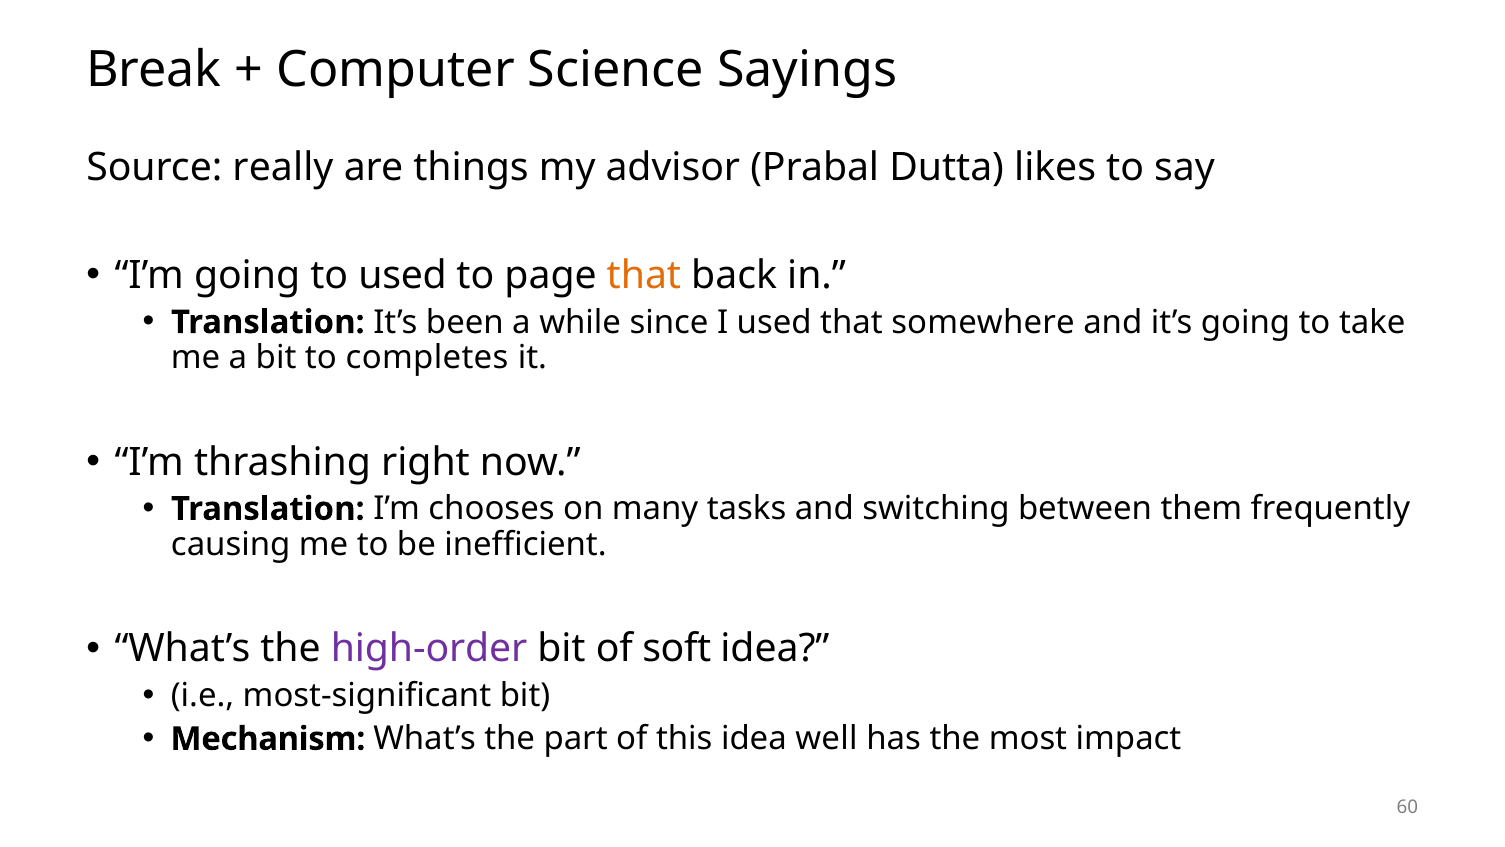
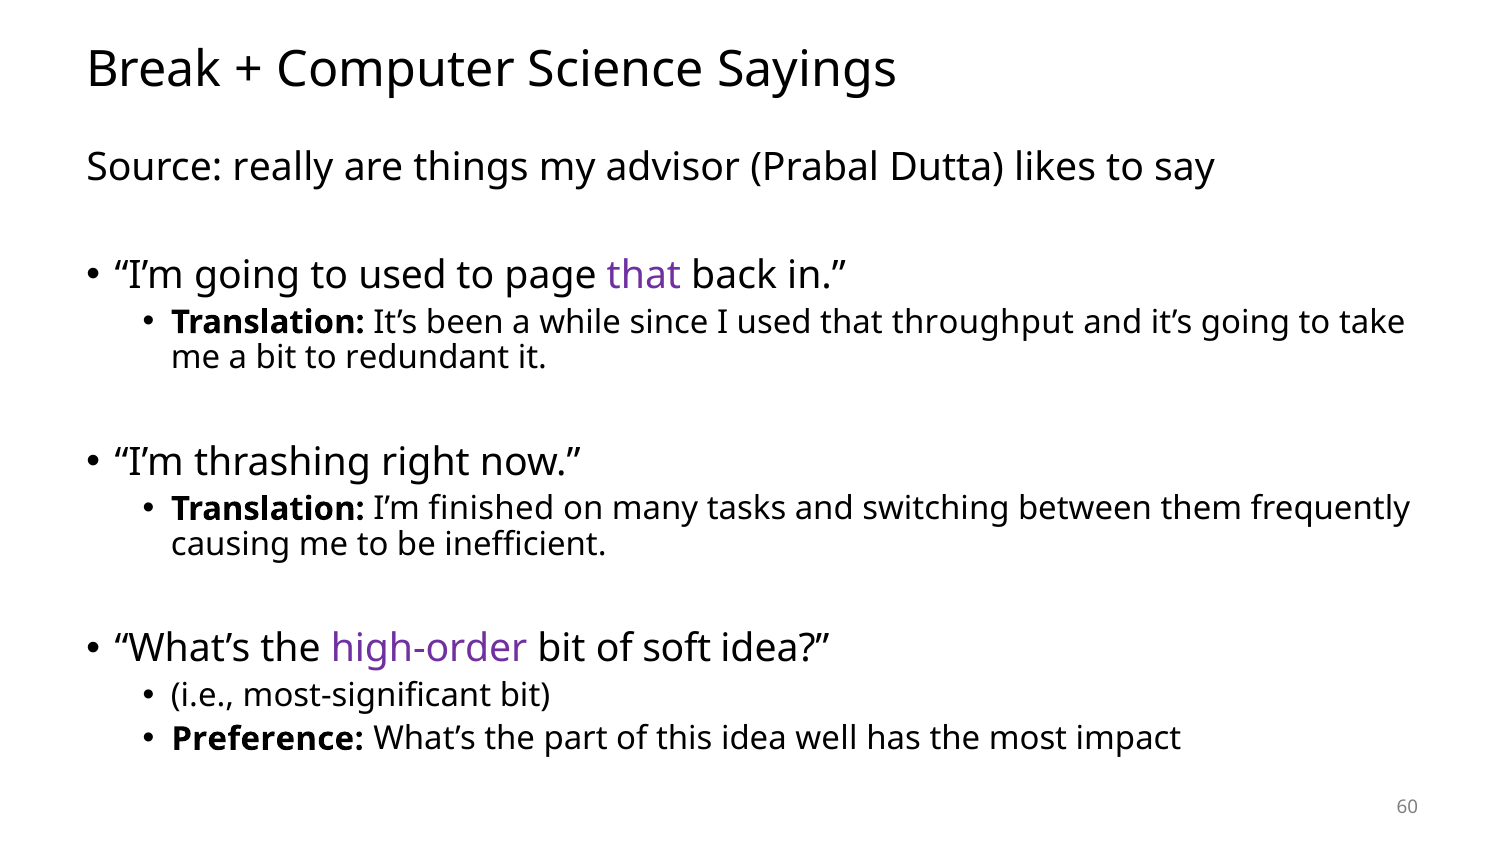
that colour: orange -> purple (644, 275)
somewhere: somewhere -> throughput (983, 322)
completes: completes -> redundant (427, 358)
chooses: chooses -> finished (491, 509)
Mechanism: Mechanism -> Preference (268, 739)
